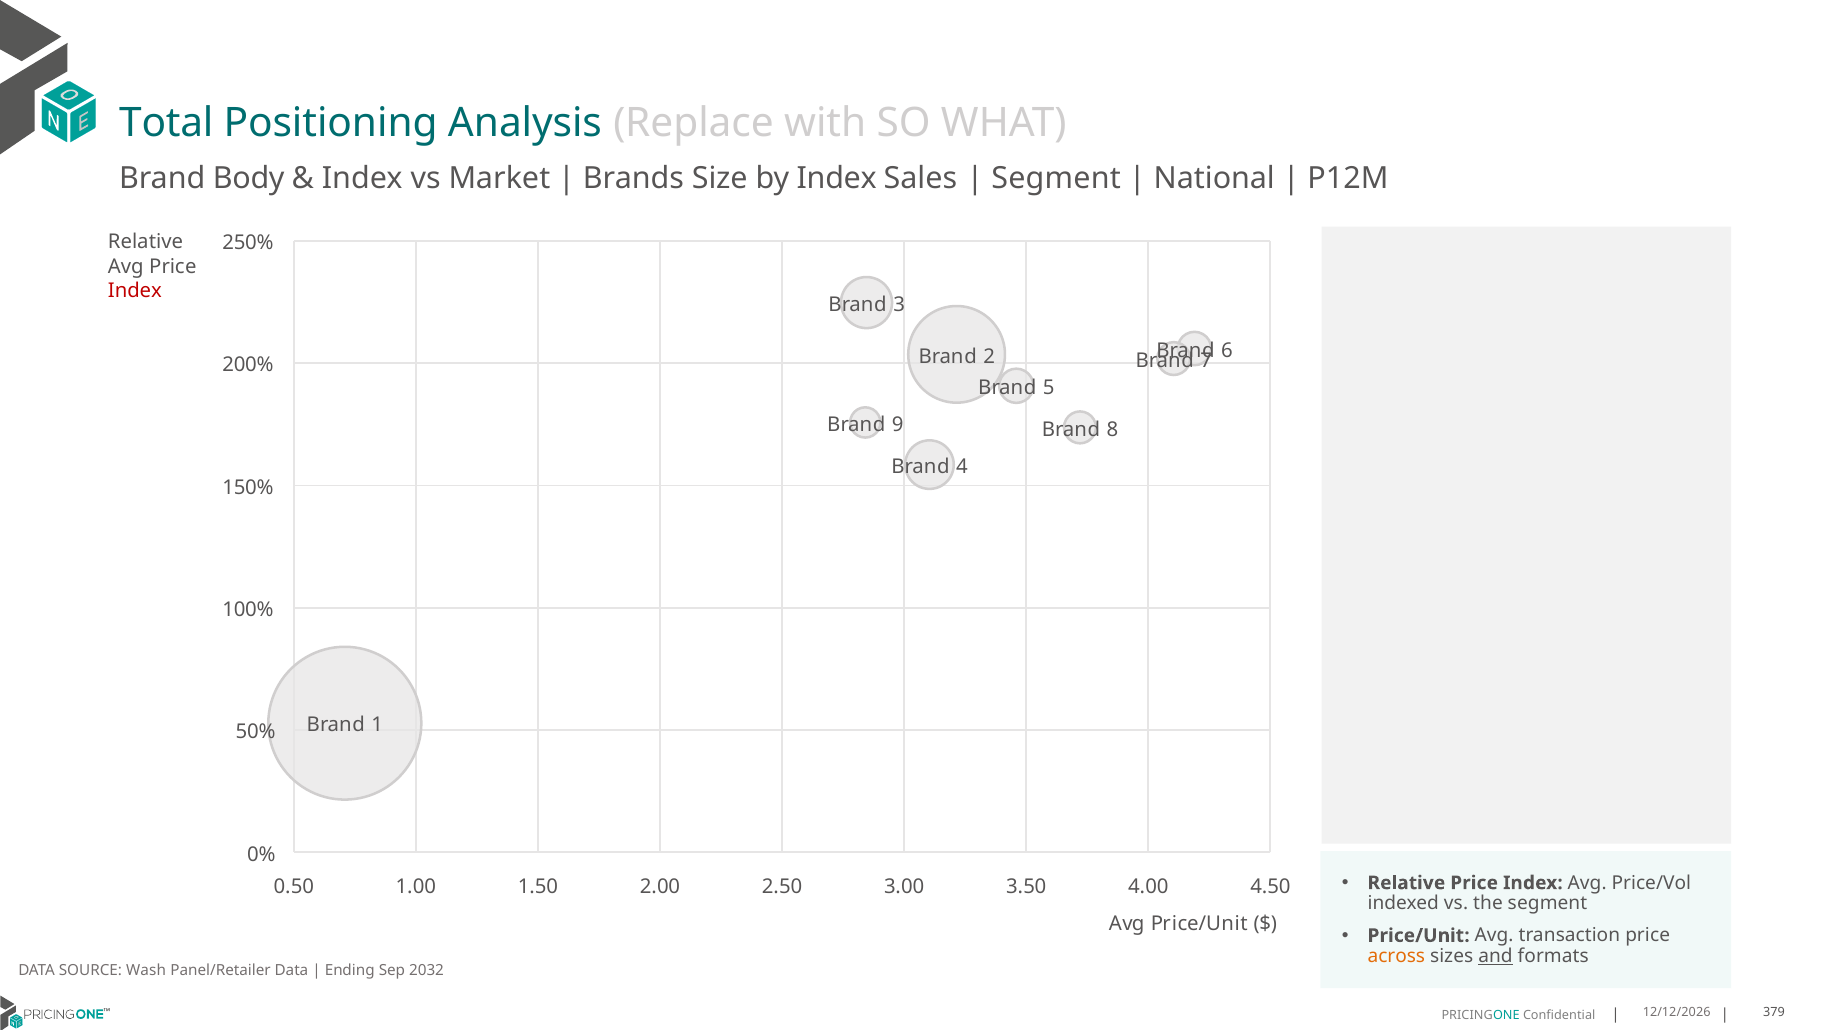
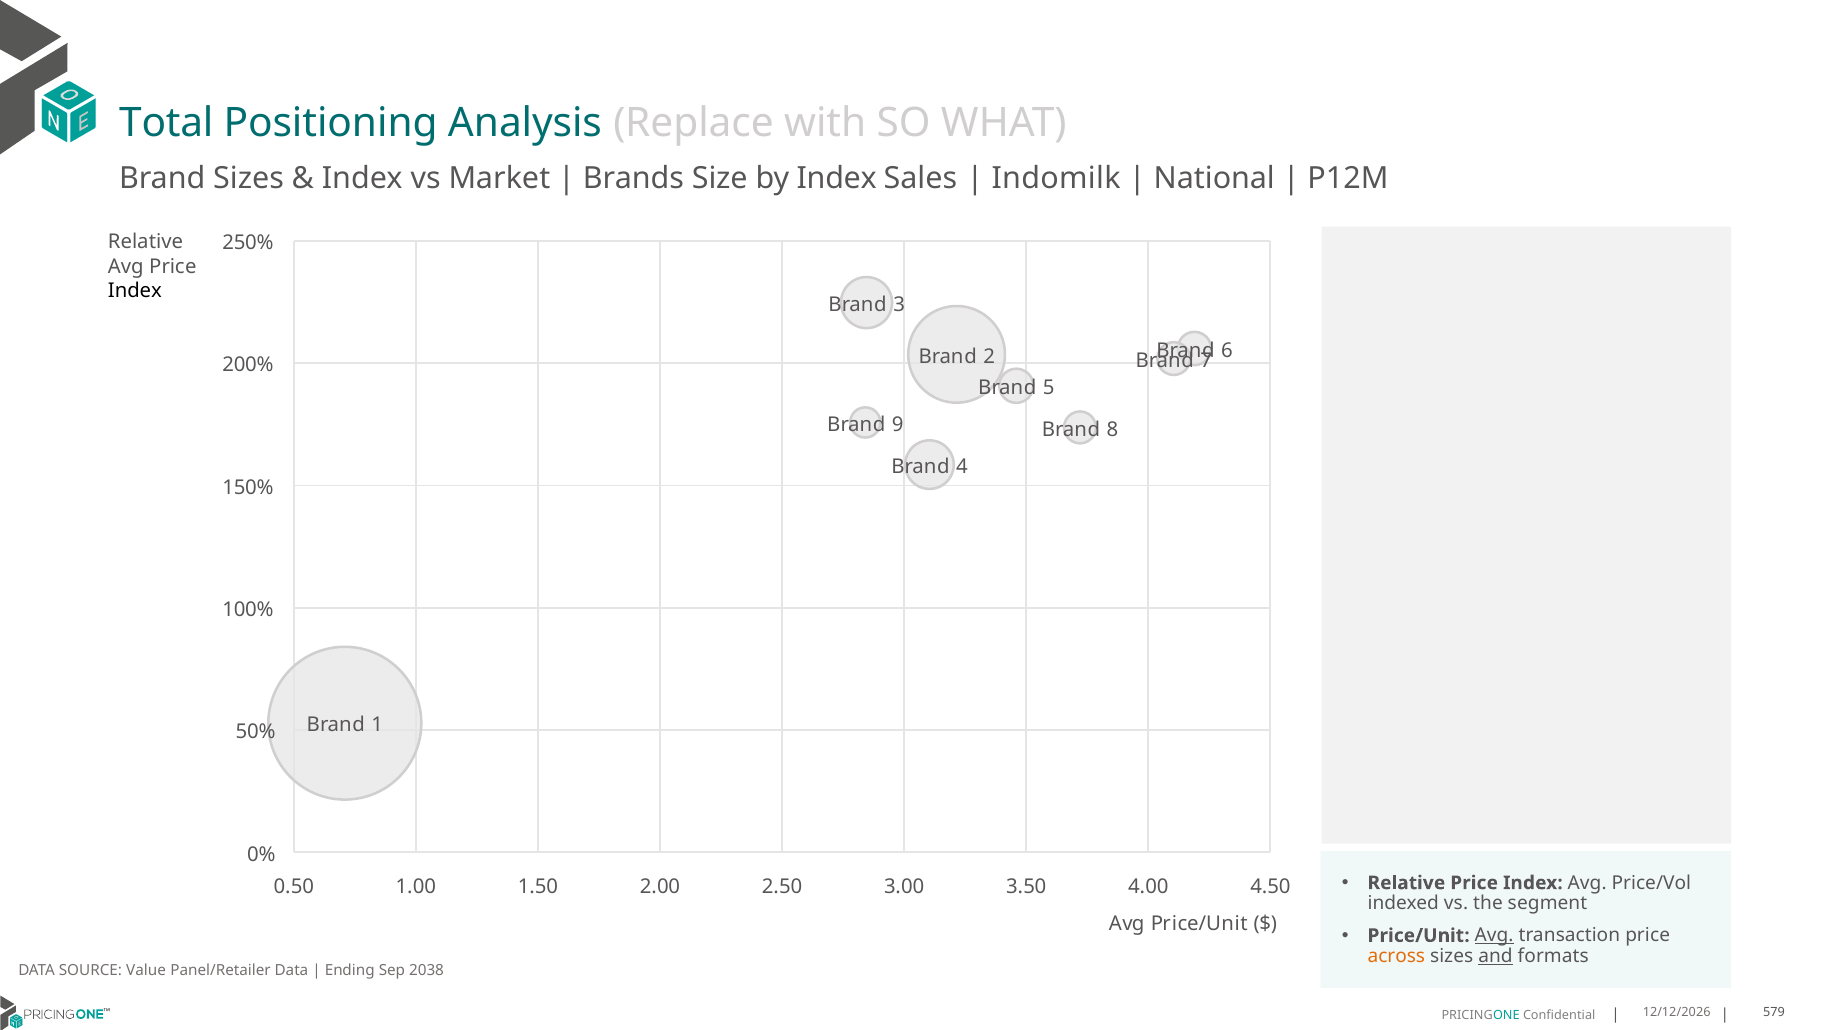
Brand Body: Body -> Sizes (249, 178)
Segment: Segment -> Indomilk (1056, 178)
Index colour: red -> black (135, 291)
Avg underline: none -> present (1494, 935)
Wash: Wash -> Value (146, 970)
2032: 2032 -> 2038 (427, 970)
379: 379 -> 579 (1774, 1012)
